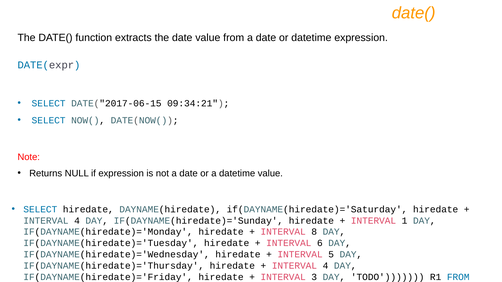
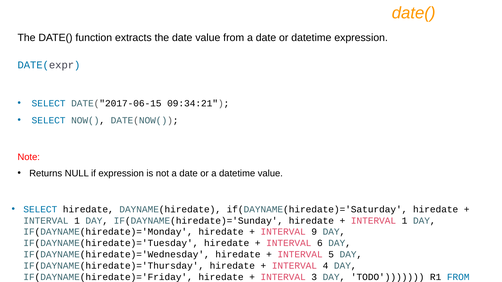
4: 4 -> 1 (77, 221)
8: 8 -> 9 (314, 232)
